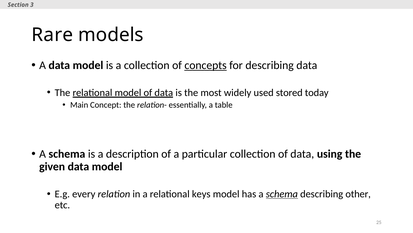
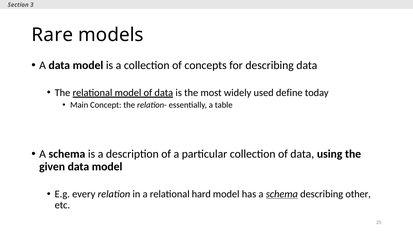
concepts underline: present -> none (206, 65)
stored: stored -> define (289, 92)
keys: keys -> hard (201, 193)
